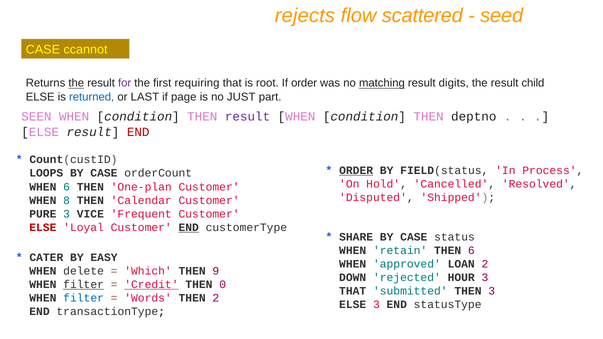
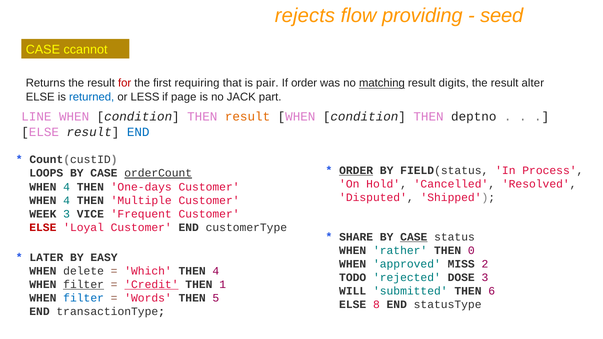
scattered: scattered -> providing (422, 16)
the underline: present -> none (76, 83)
for colour: purple -> red (125, 83)
root: root -> pair (267, 83)
child: child -> alter (533, 83)
LAST: LAST -> LESS (145, 97)
JUST: JUST -> JACK (241, 97)
SEEN: SEEN -> LINE (36, 117)
result colour: purple -> orange (248, 117)
END colour: red -> blue (138, 132)
orderCount underline: none -> present (158, 173)
6: 6 -> 4 (67, 187)
One-plan: One-plan -> One-days (141, 187)
8: 8 -> 4 (67, 200)
Calendar: Calendar -> Multiple (141, 200)
PURE: PURE -> WEEK (43, 214)
END underline: present -> none (189, 228)
CASE underline: none -> present (414, 237)
retain: retain -> rather (400, 251)
THEN 6: 6 -> 0 (471, 251)
CATER: CATER -> LATER (46, 258)
LOAN: LOAN -> MISS (461, 264)
THEN 9: 9 -> 4 (216, 271)
DOWN: DOWN -> TODO (353, 278)
HOUR: HOUR -> DOSE (461, 278)
0: 0 -> 1 (223, 285)
THAT: THAT -> WILL (353, 291)
THEN 3: 3 -> 6 (492, 291)
THEN 2: 2 -> 5 (216, 298)
ELSE 3: 3 -> 8 (376, 305)
